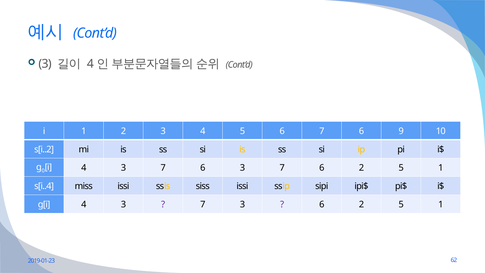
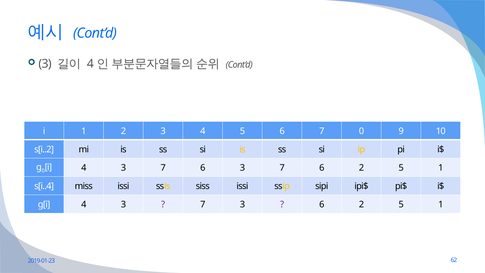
6 7 6: 6 -> 0 (361, 131)
